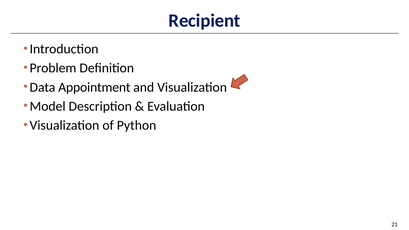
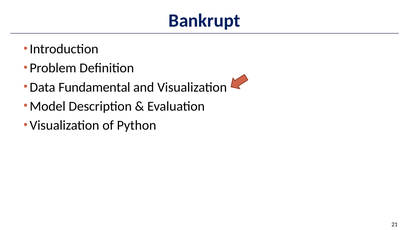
Recipient: Recipient -> Bankrupt (204, 21)
Appointment: Appointment -> Fundamental (94, 87)
